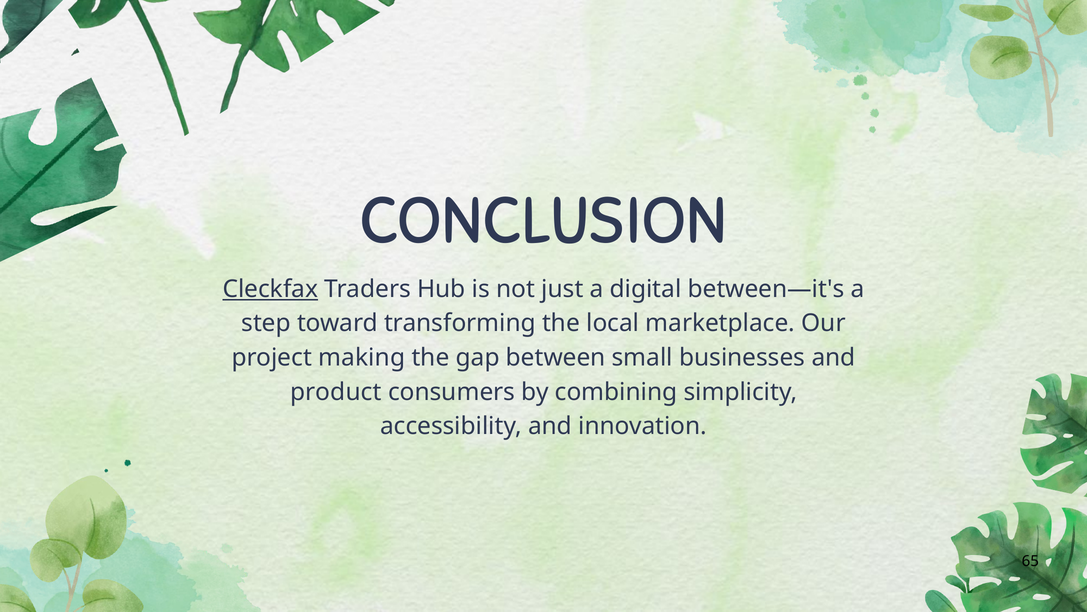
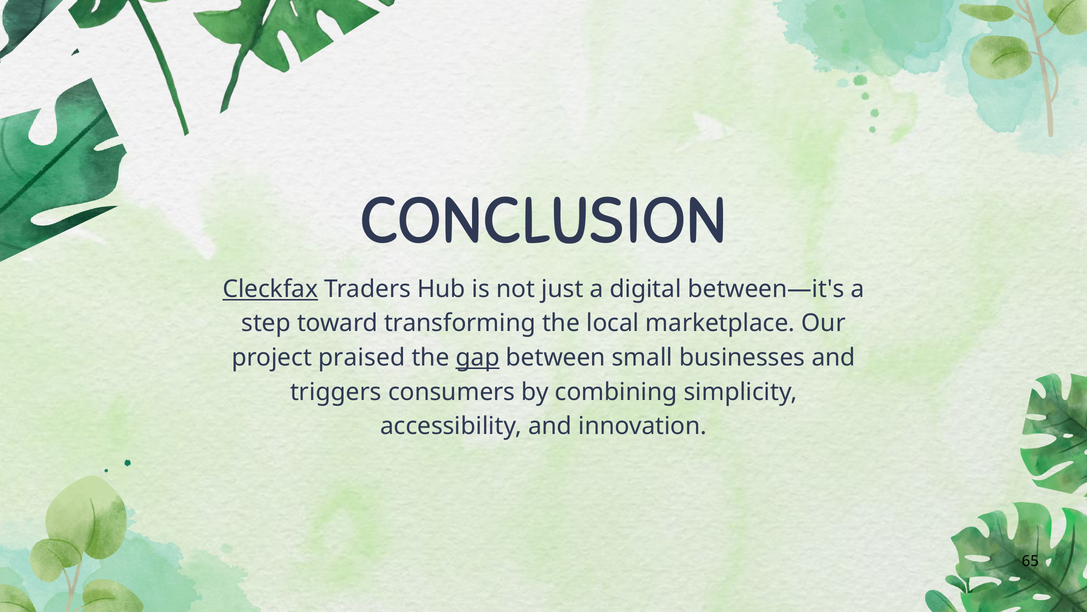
making: making -> praised (362, 357)
gap underline: none -> present (478, 357)
product: product -> triggers (336, 392)
